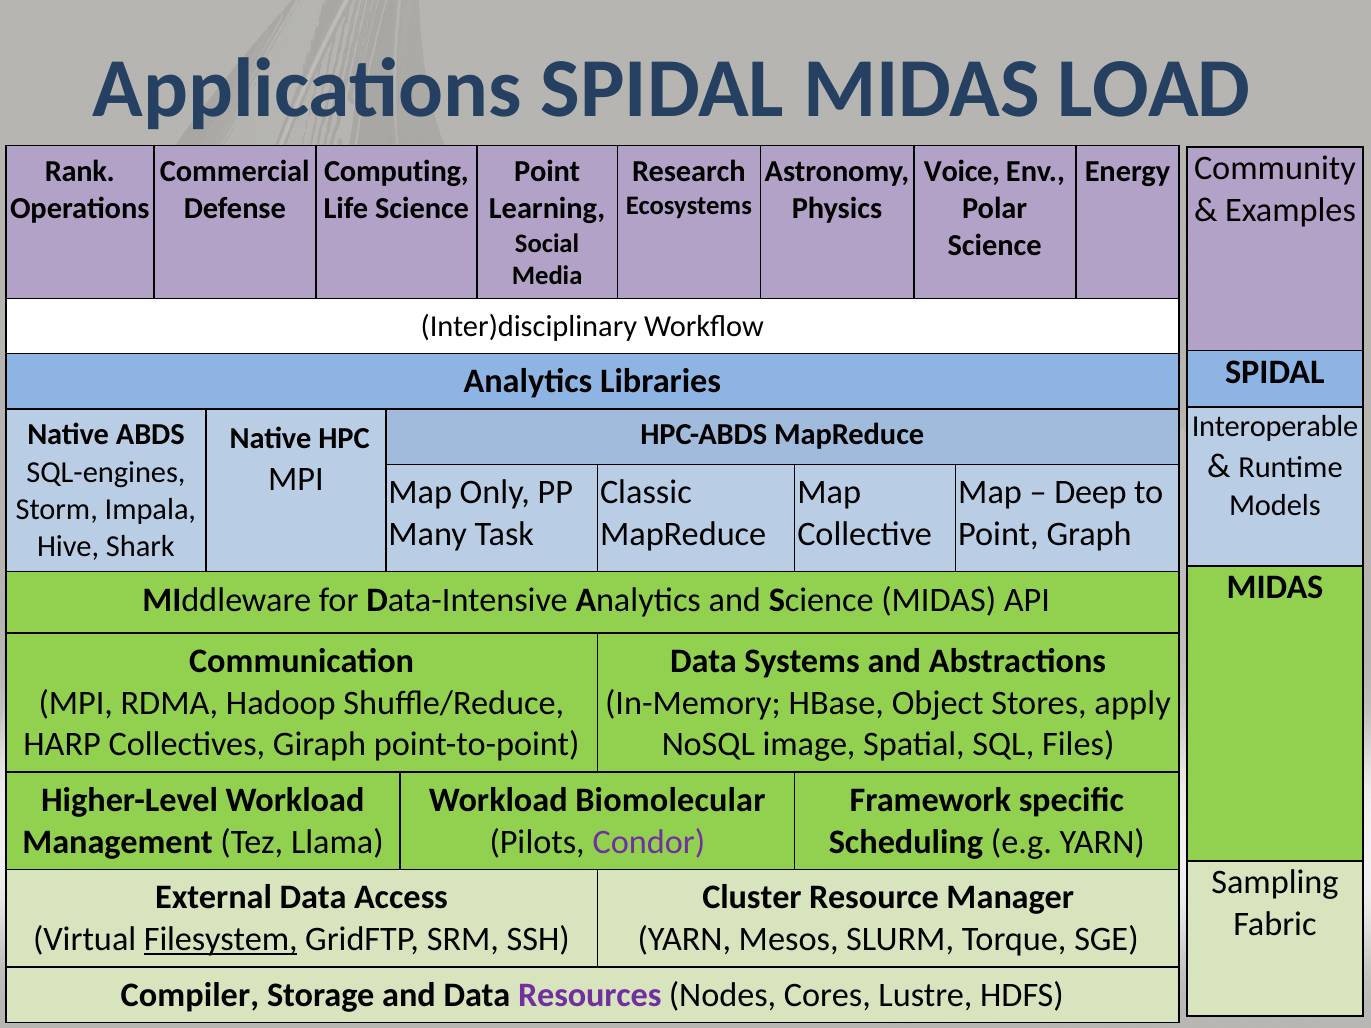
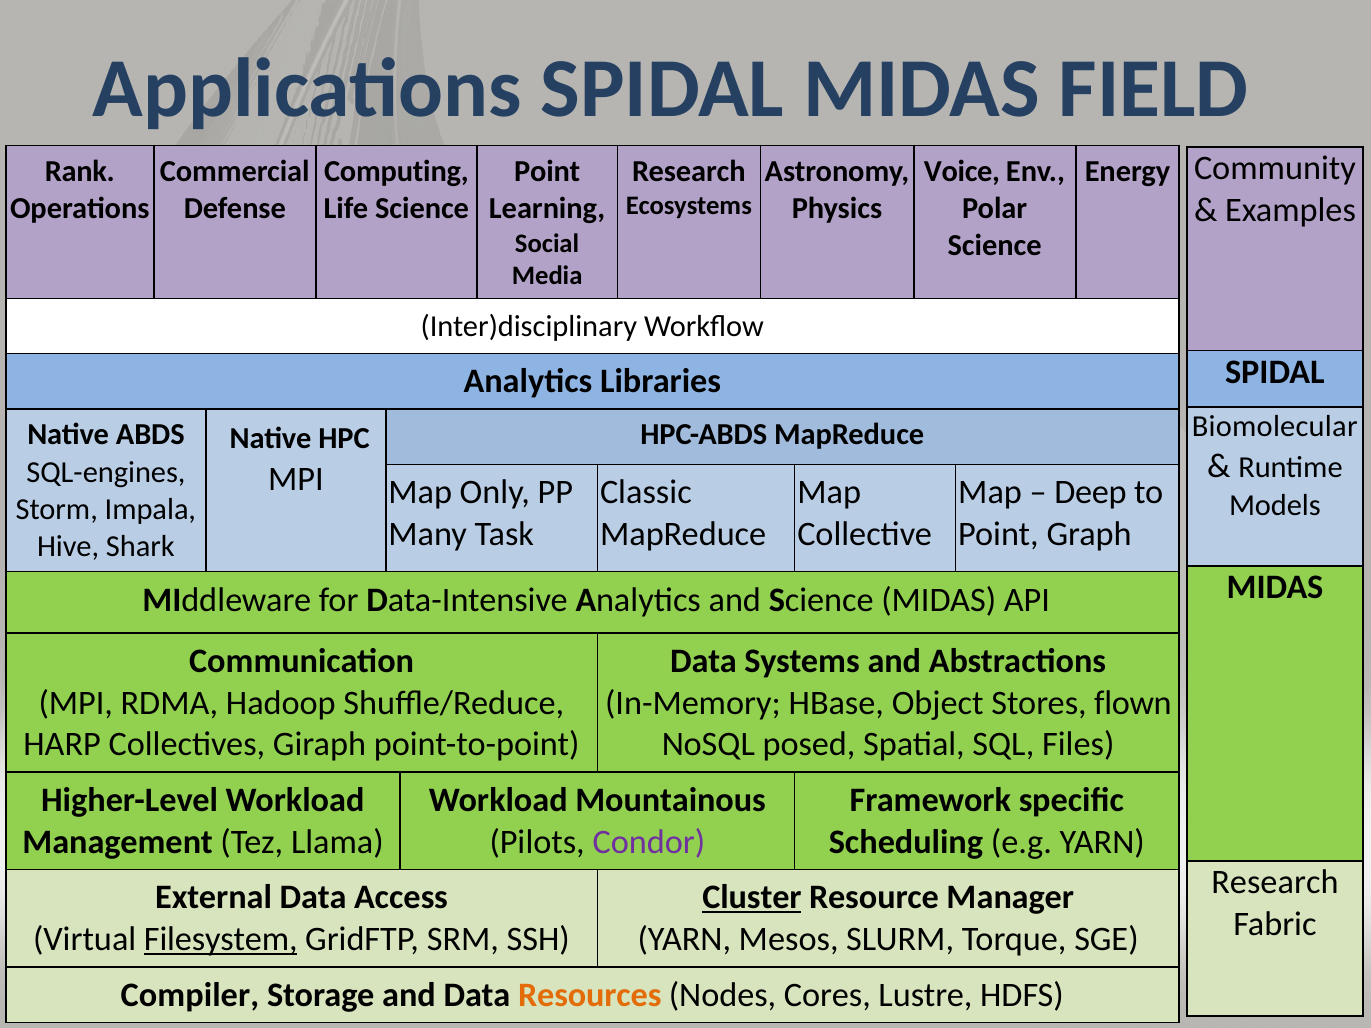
LOAD: LOAD -> FIELD (1154, 89)
Interoperable: Interoperable -> Biomolecular (1275, 426)
apply: apply -> flown (1133, 703)
image: image -> posed (809, 745)
Biomolecular: Biomolecular -> Mountainous (671, 800)
Sampling: Sampling -> Research (1275, 882)
Cluster underline: none -> present (752, 898)
Resources colour: purple -> orange (590, 995)
